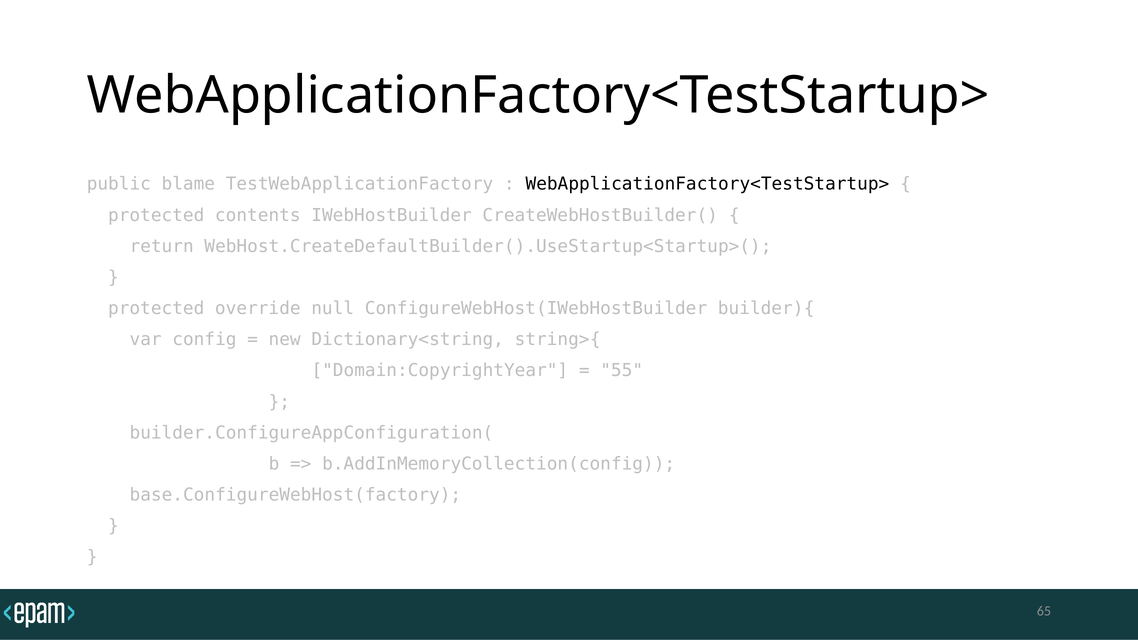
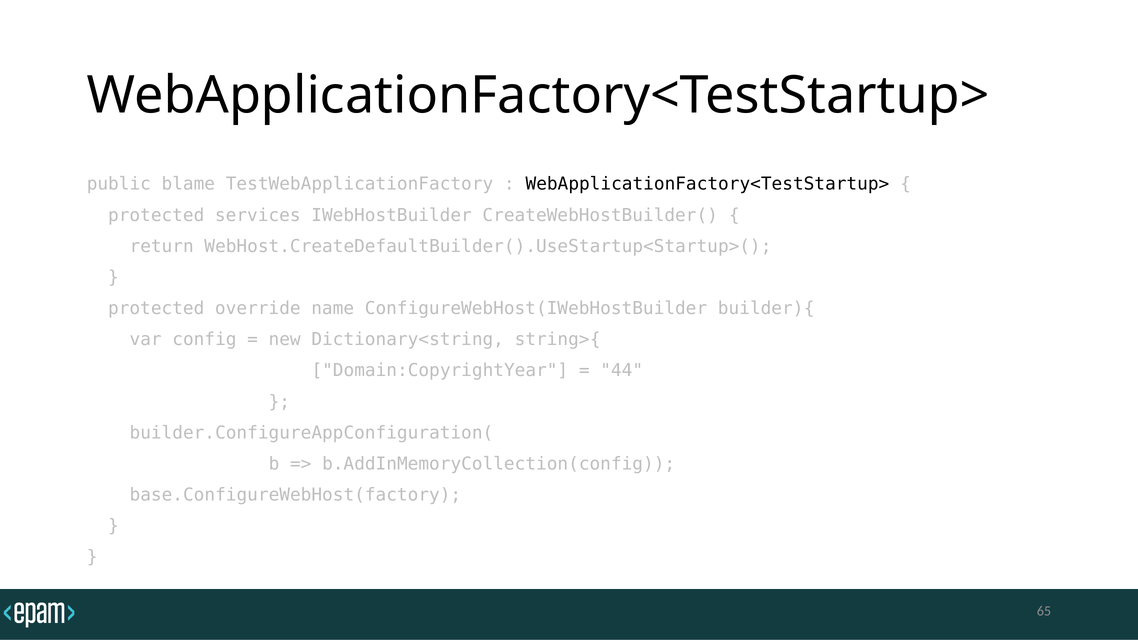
contents: contents -> services (258, 215)
null: null -> name (333, 308)
55: 55 -> 44 (622, 371)
